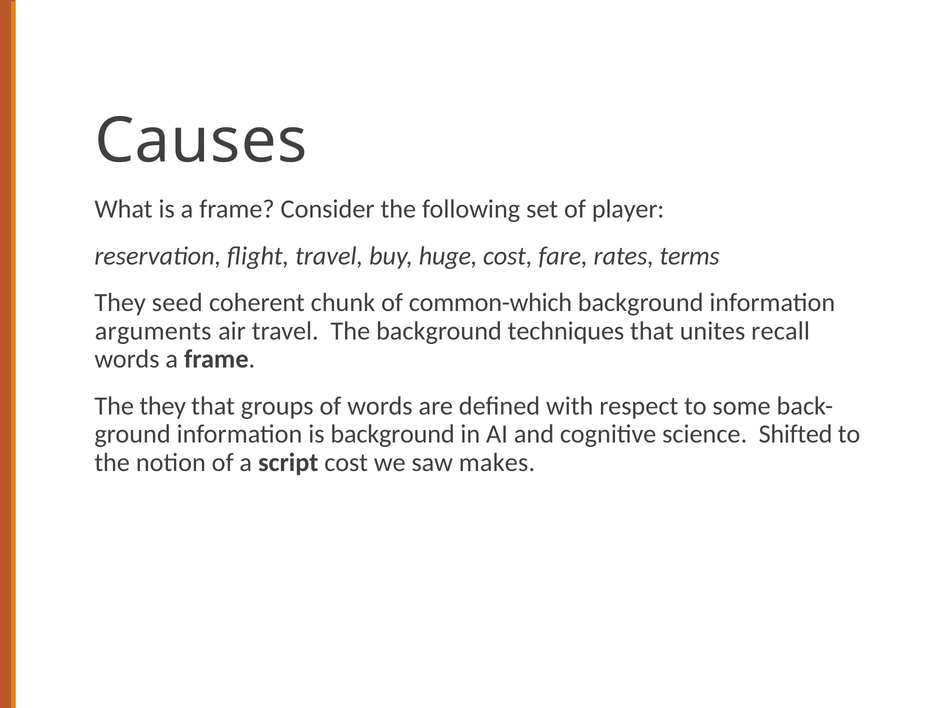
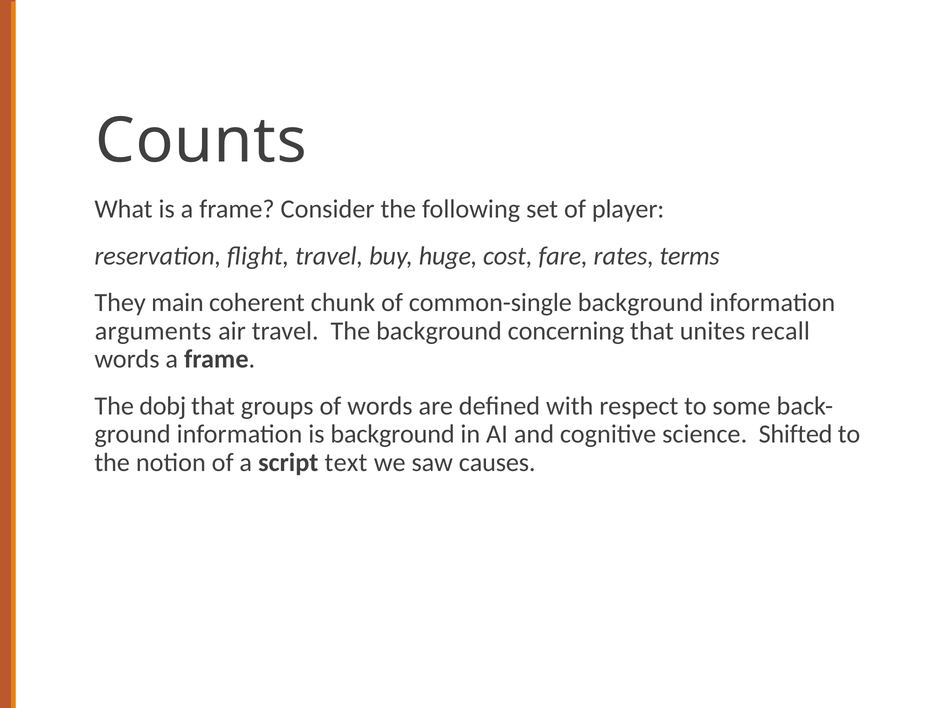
Causes: Causes -> Counts (201, 141)
seed: seed -> main (177, 303)
common-which: common-which -> common-single (490, 303)
techniques: techniques -> concerning (566, 331)
The they: they -> dobj (163, 406)
script cost: cost -> text (346, 463)
makes: makes -> causes (497, 463)
